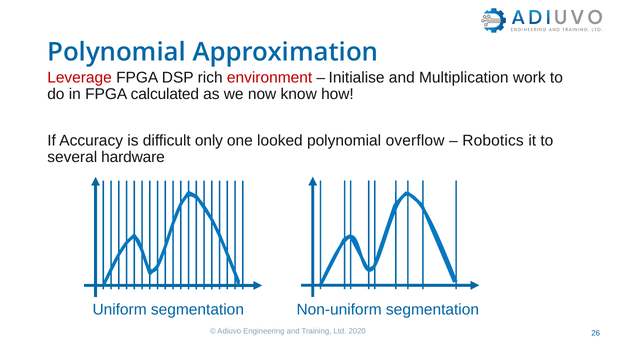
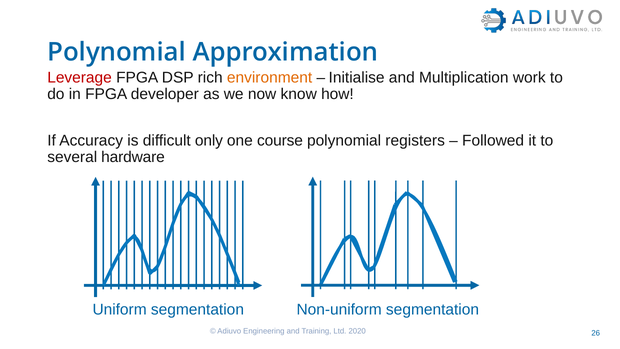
environment colour: red -> orange (270, 77)
calculated: calculated -> developer (165, 94)
looked: looked -> course (280, 140)
overflow: overflow -> registers (415, 140)
Robotics: Robotics -> Followed (493, 140)
